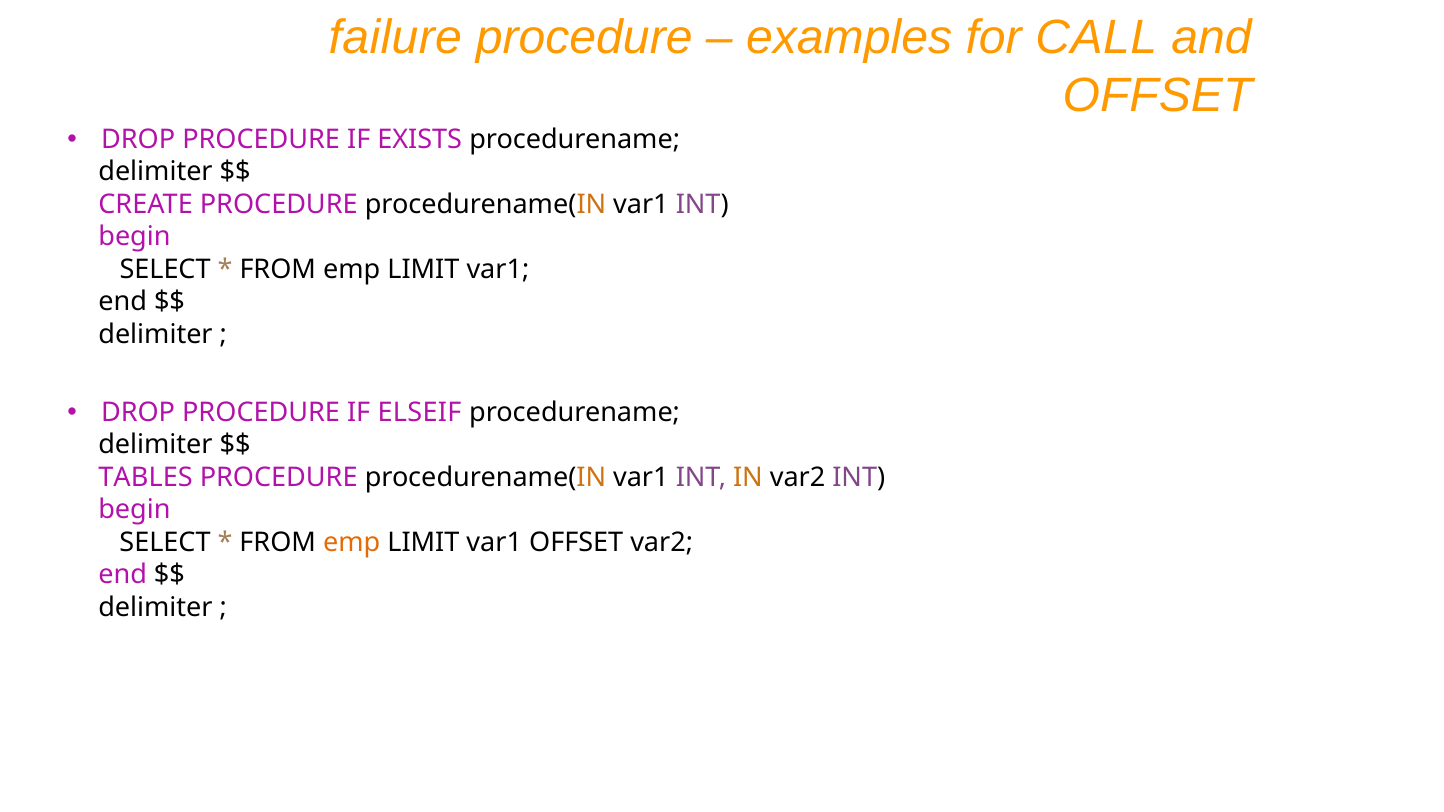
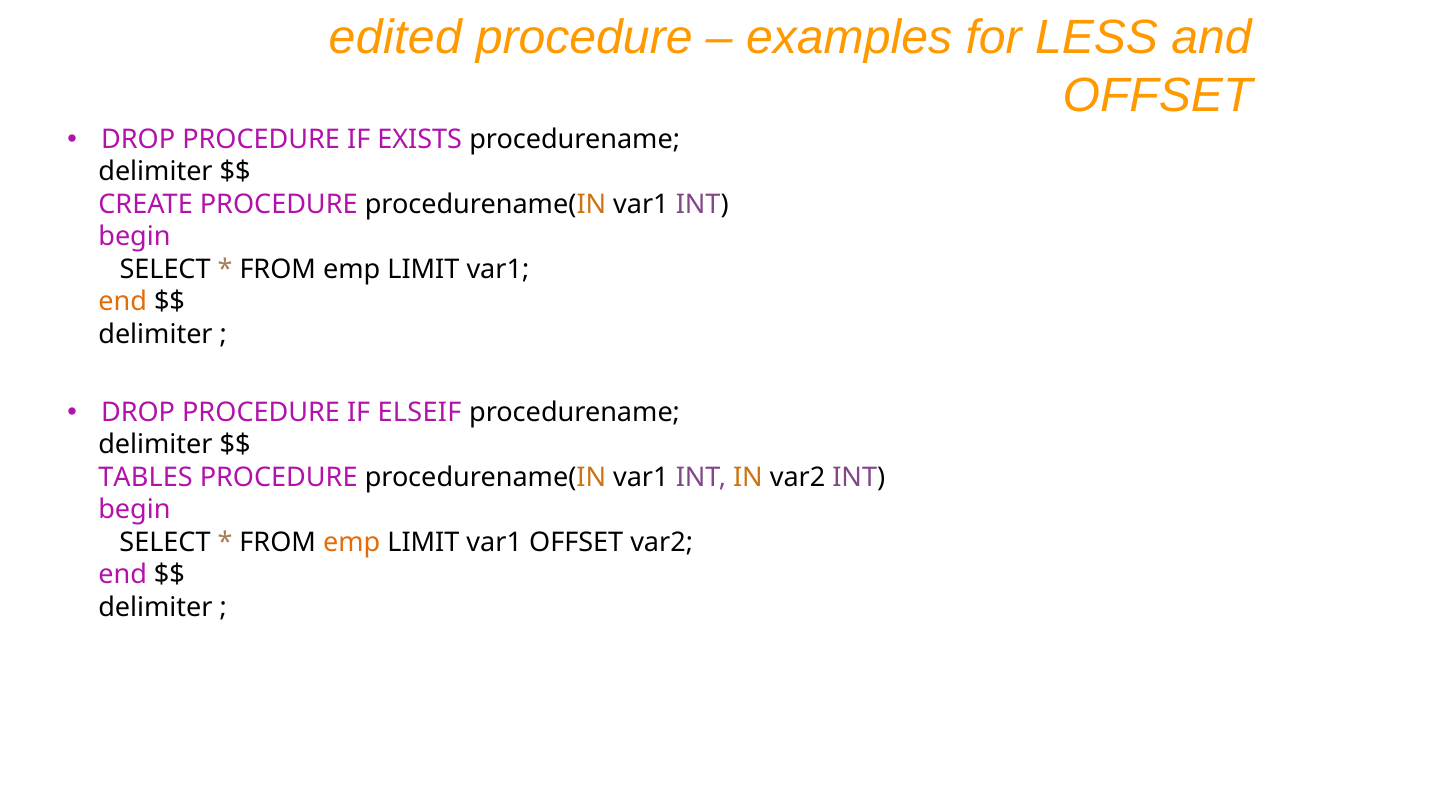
failure: failure -> edited (395, 38)
CALL: CALL -> LESS (1097, 38)
end colour: black -> orange (123, 302)
